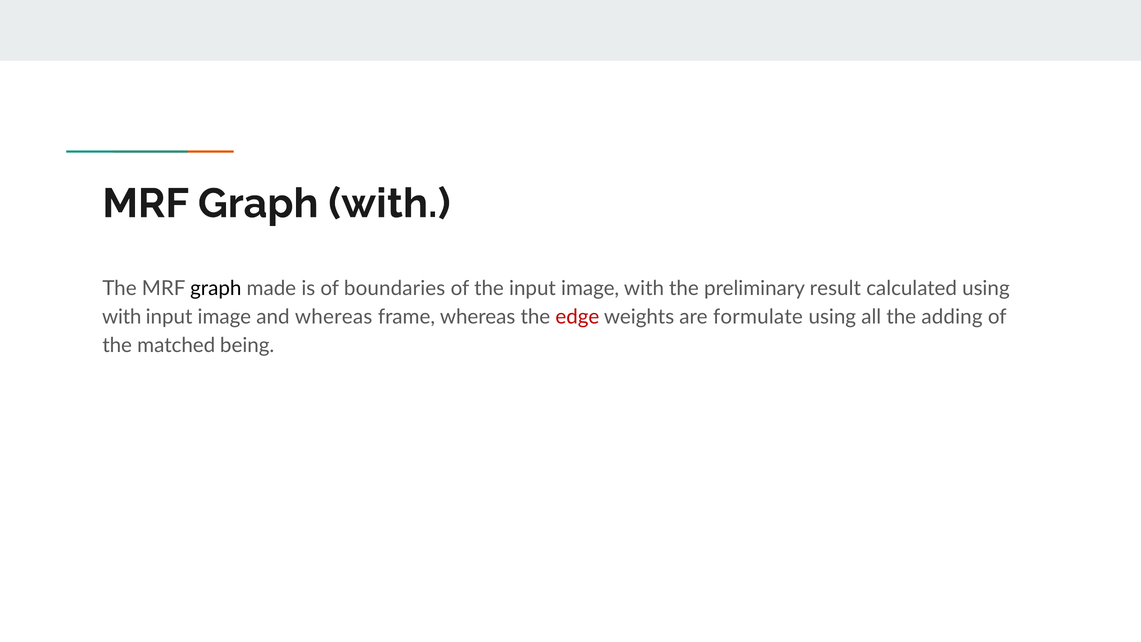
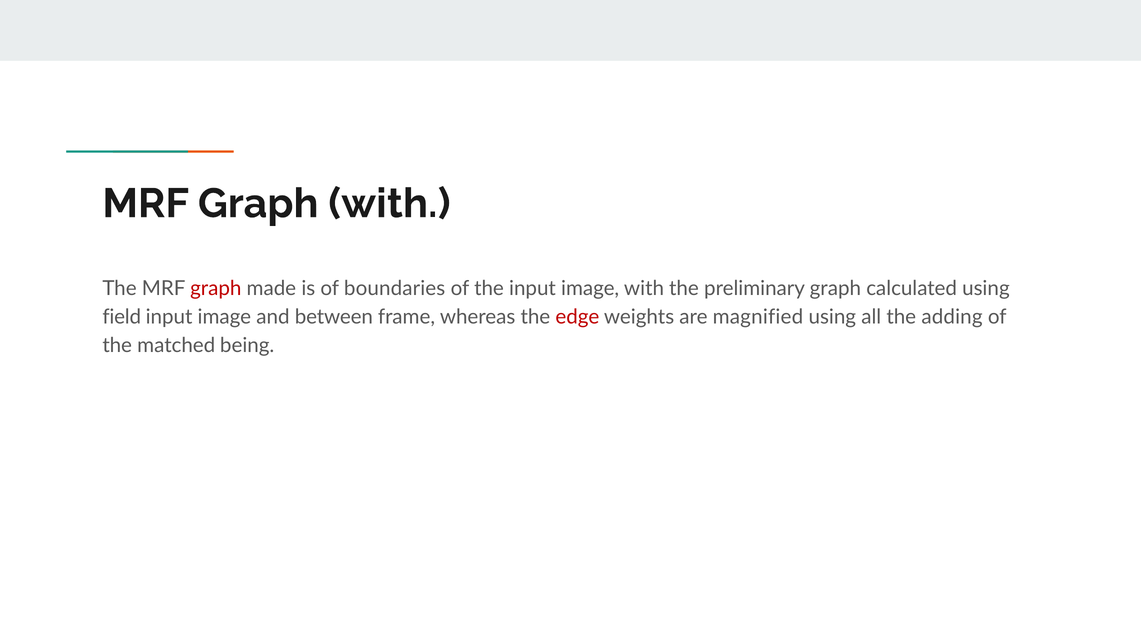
graph colour: black -> red (216, 288)
preliminary result: result -> graph (835, 288)
with: with -> field (122, 317)
and whereas: whereas -> between (334, 317)
formulate: formulate -> magnified (758, 317)
